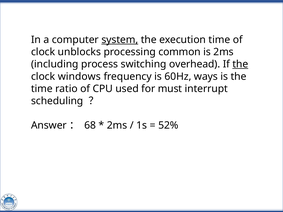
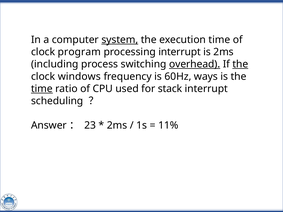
unblocks: unblocks -> program (79, 52)
processing common: common -> interrupt (180, 52)
overhead underline: none -> present (195, 64)
time underline: none -> present (42, 89)
must: must -> stack (170, 89)
68: 68 -> 23 (90, 126)
52%: 52% -> 11% (168, 126)
